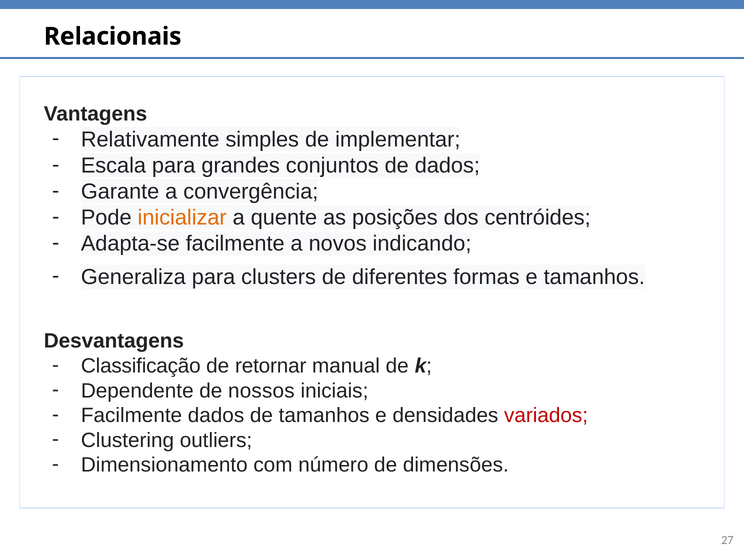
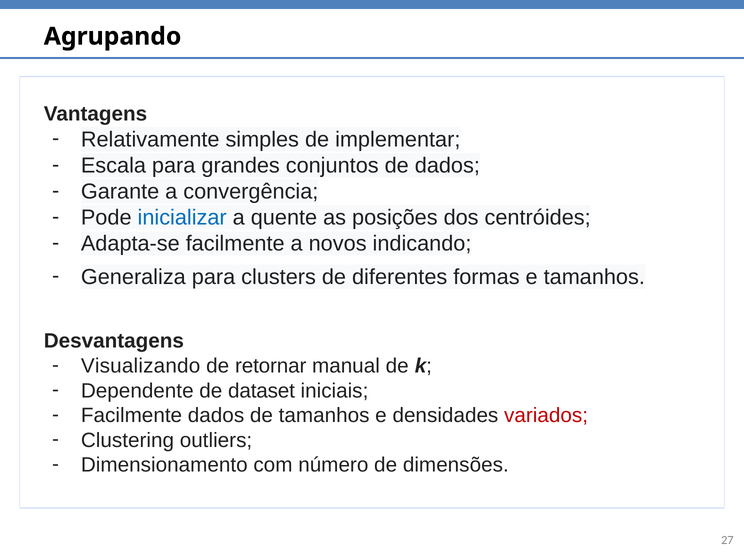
Relacionais: Relacionais -> Agrupando (113, 36)
inicializar colour: orange -> blue (182, 218)
Classificação: Classificação -> Visualizando (141, 366)
nossos: nossos -> dataset (262, 391)
